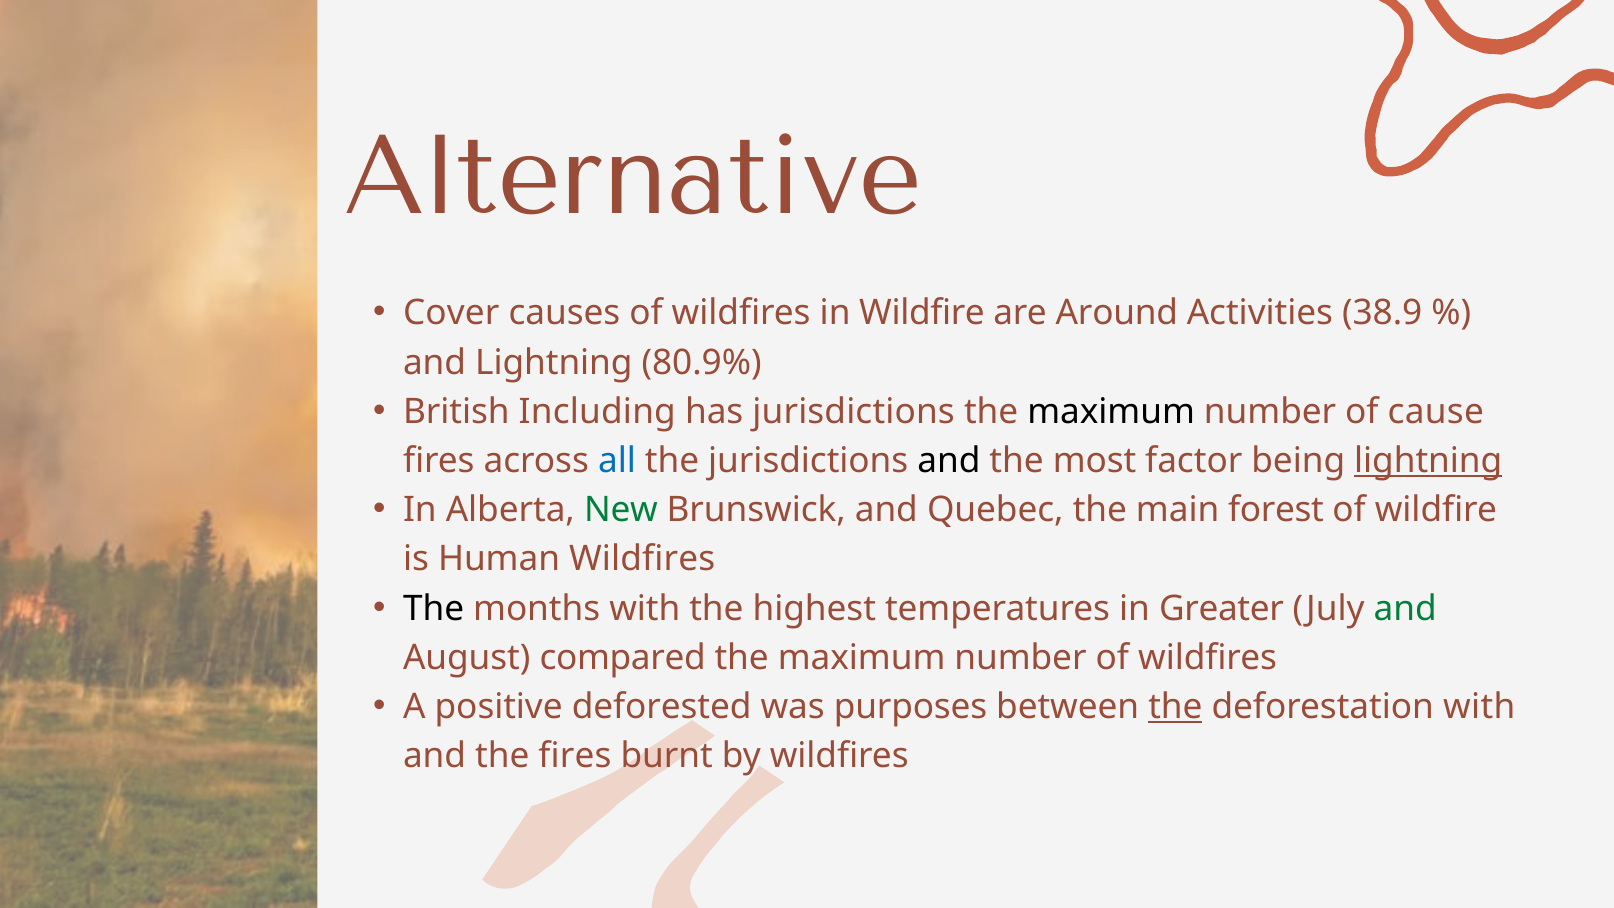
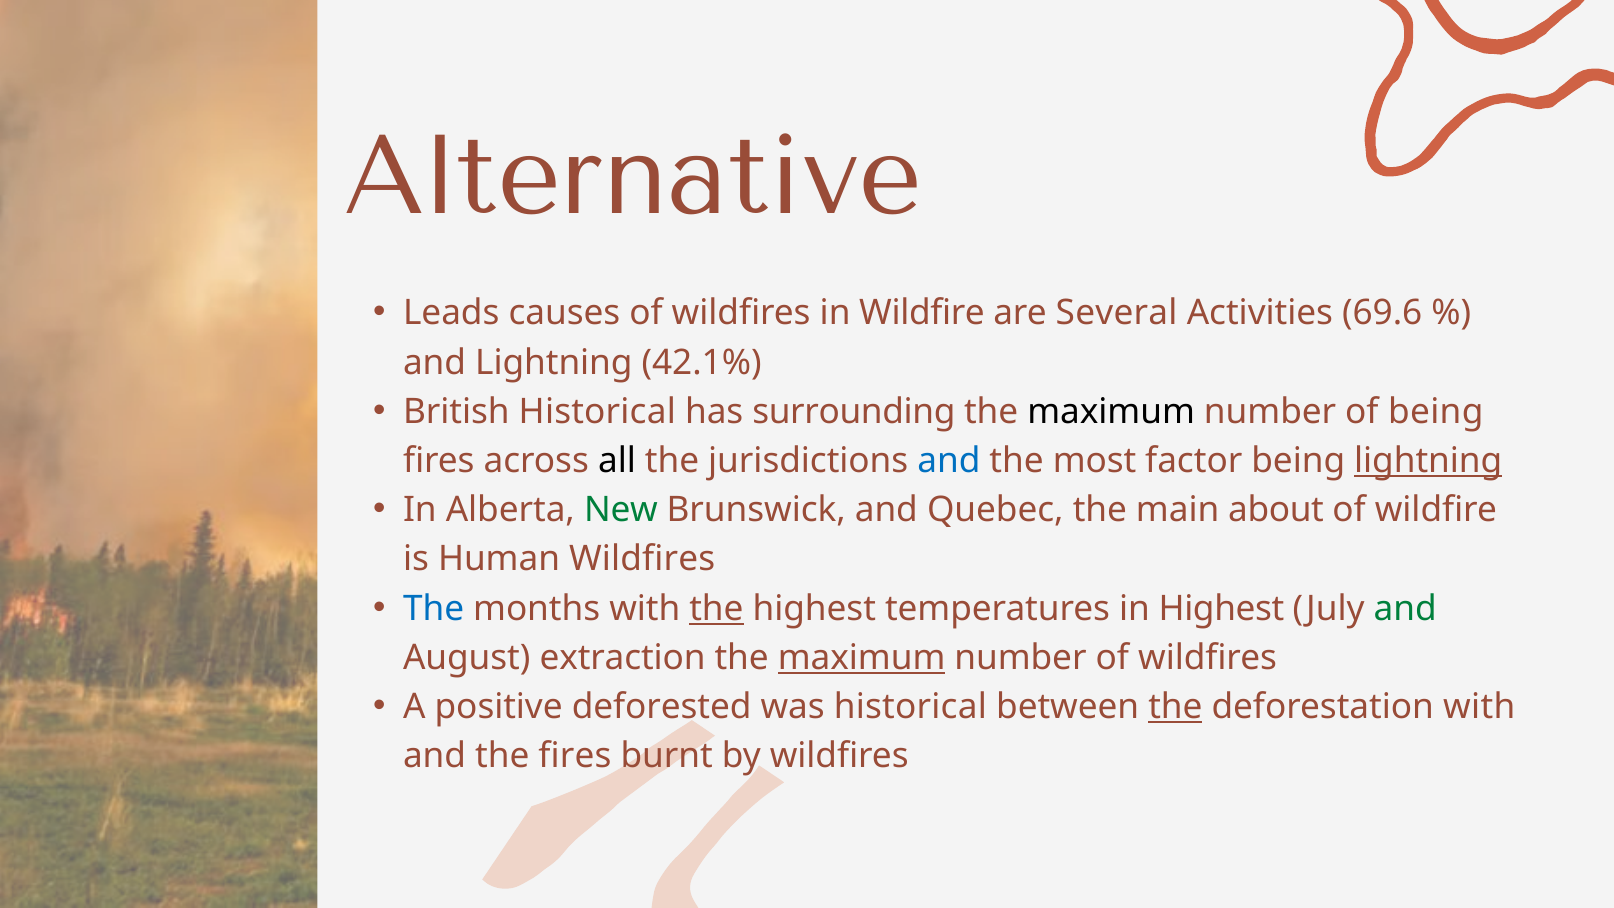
Cover: Cover -> Leads (451, 313)
Around: Around -> Several (1117, 313)
38.9: 38.9 -> 69.6 (1382, 313)
80.9%: 80.9% -> 42.1% (702, 362)
British Including: Including -> Historical (597, 412)
has jurisdictions: jurisdictions -> surrounding (854, 412)
of cause: cause -> being (1436, 412)
all colour: blue -> black (617, 461)
and colour: black -> blue (949, 461)
forest: forest -> about (1276, 510)
The colour: black -> blue (434, 608)
the underline: none -> present (716, 608)
in Greater: Greater -> Highest (1221, 608)
compared: compared -> extraction (623, 658)
maximum underline: none -> present (862, 658)
was purposes: purposes -> historical (910, 707)
